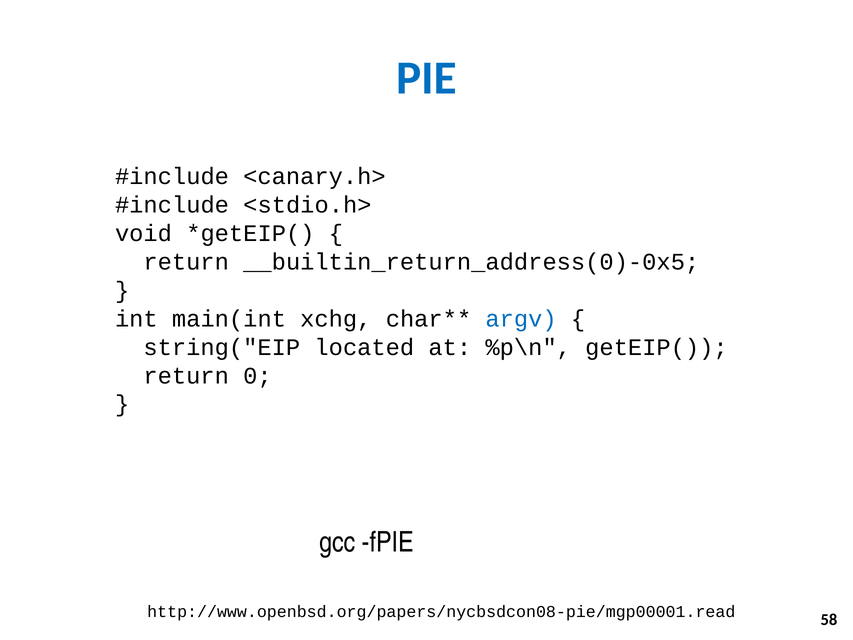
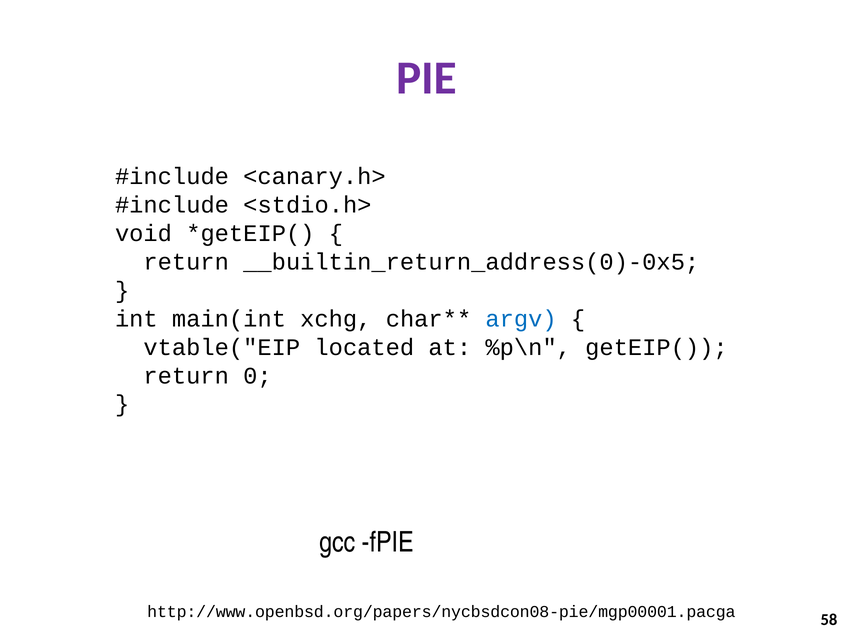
PIE colour: blue -> purple (427, 78)
string("EIP: string("EIP -> vtable("EIP (222, 347)
http://www.openbsd.org/papers/nycbsdcon08-pie/mgp00001.read: http://www.openbsd.org/papers/nycbsdcon08-pie/mgp00001.read -> http://www.openbsd.org/papers/nycbsdcon08-pie/mgp00001.pacga (441, 611)
